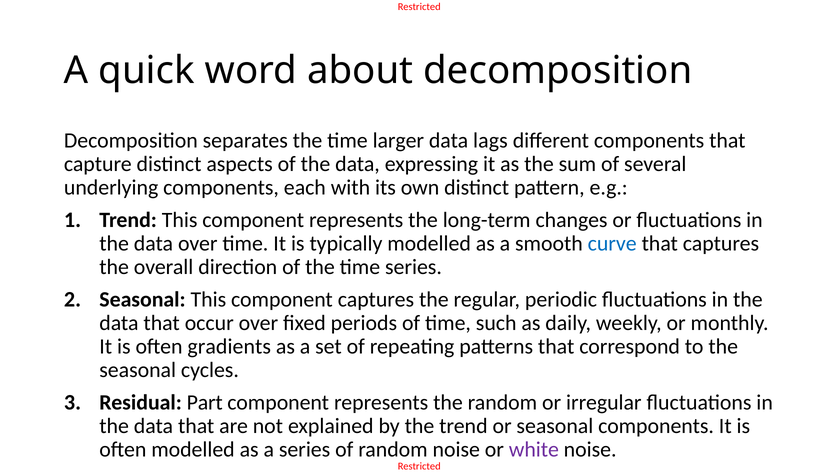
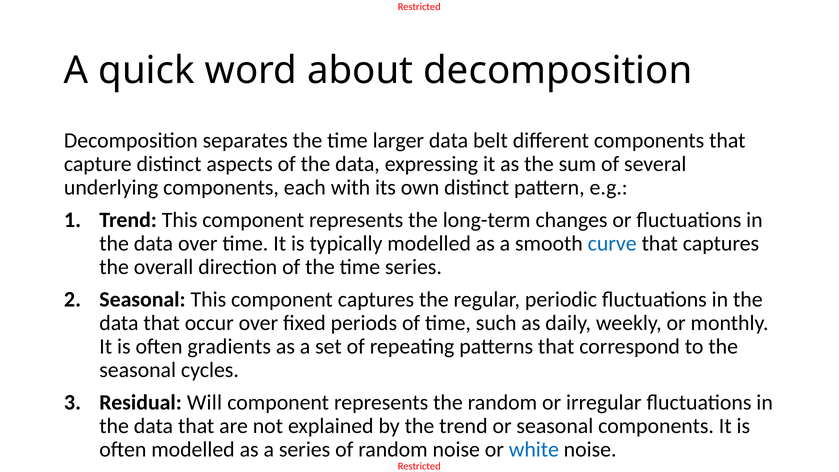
lags: lags -> belt (490, 140)
Part: Part -> Will (205, 403)
white colour: purple -> blue (534, 450)
